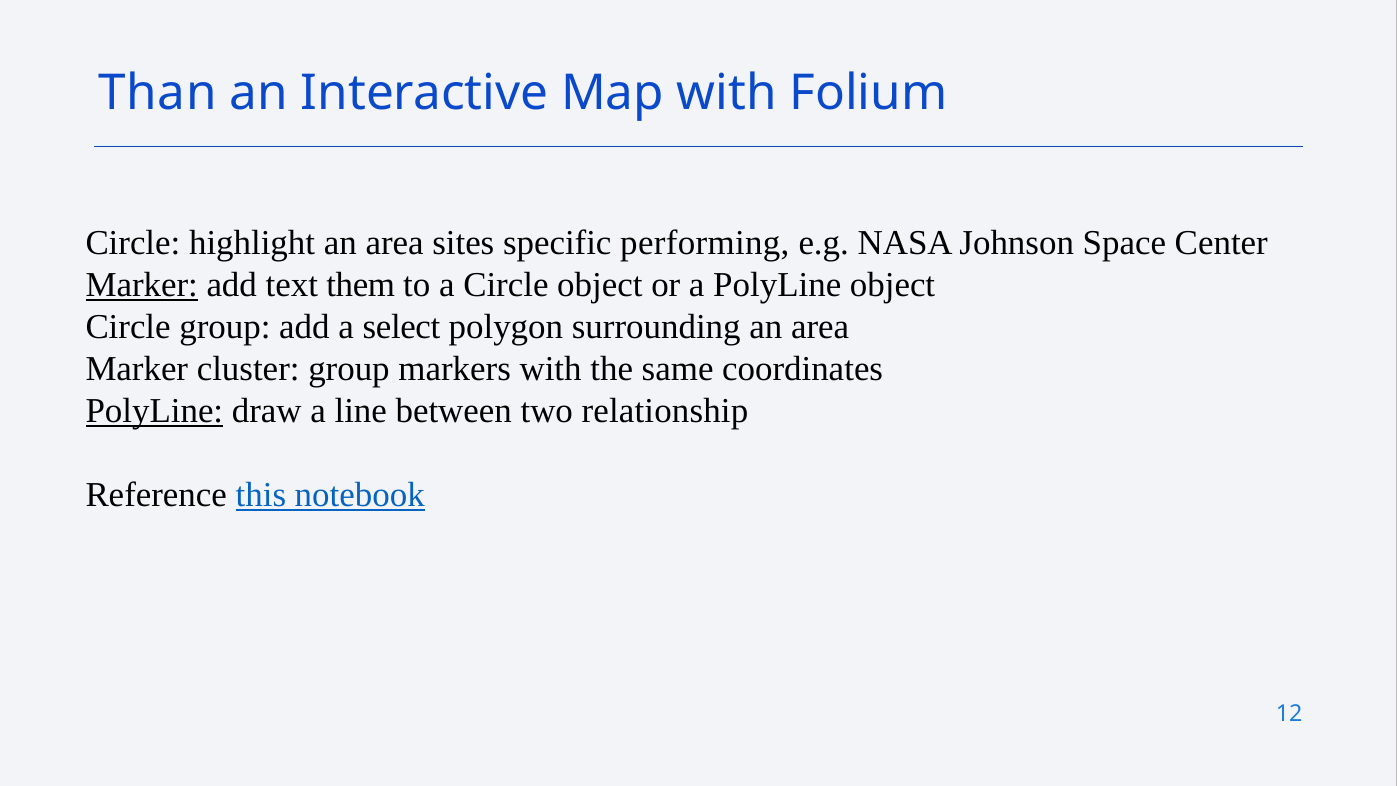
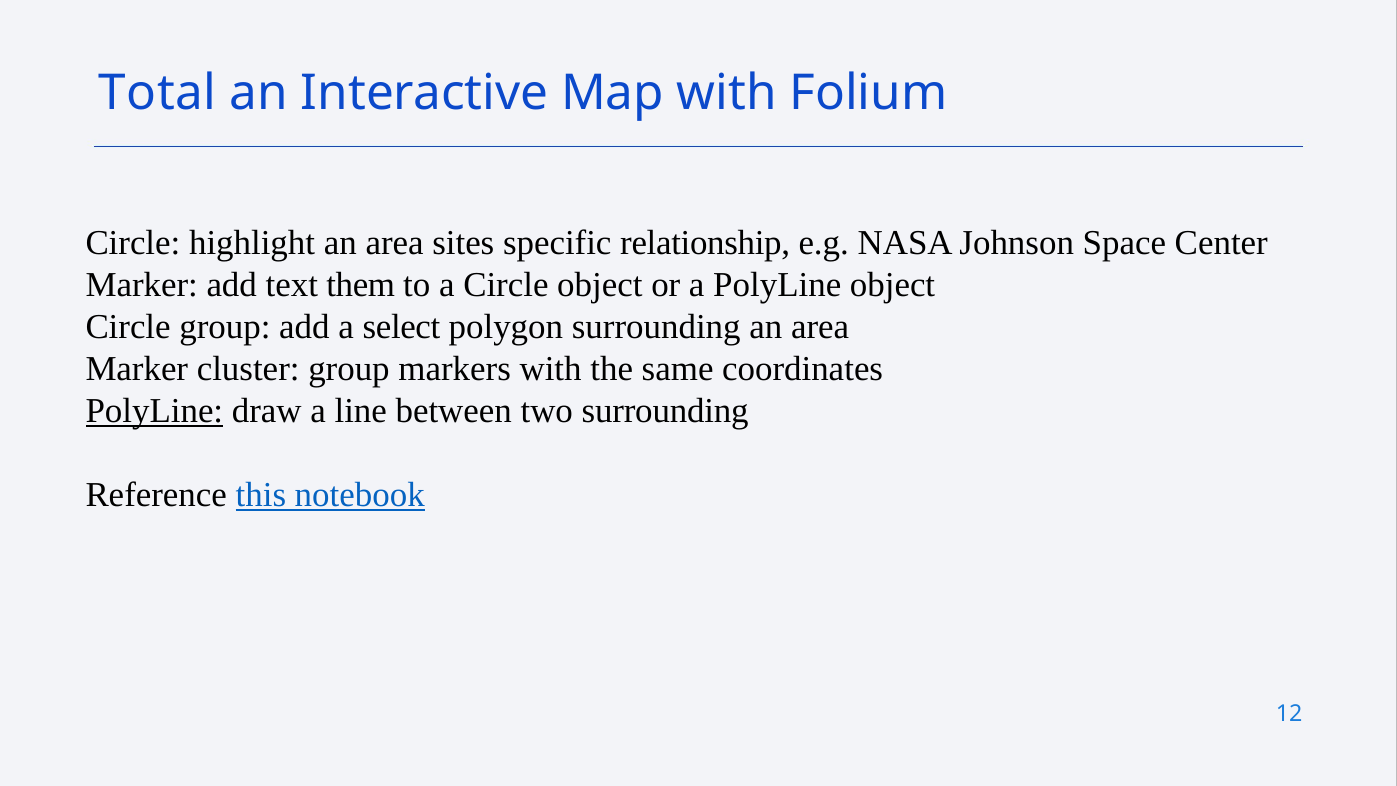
Than: Than -> Total (158, 93)
performing: performing -> relationship (705, 243)
Marker underline: present -> none (142, 285)
two relationship: relationship -> surrounding (665, 411)
